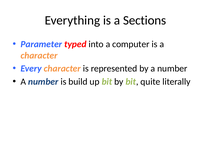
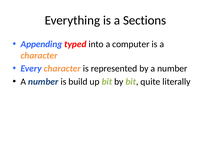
Parameter: Parameter -> Appending (41, 44)
